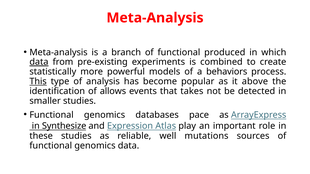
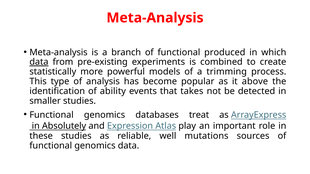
behaviors: behaviors -> trimming (227, 72)
This underline: present -> none (38, 82)
allows: allows -> ability (113, 91)
pace: pace -> treat (199, 115)
Synthesize: Synthesize -> Absolutely (64, 126)
